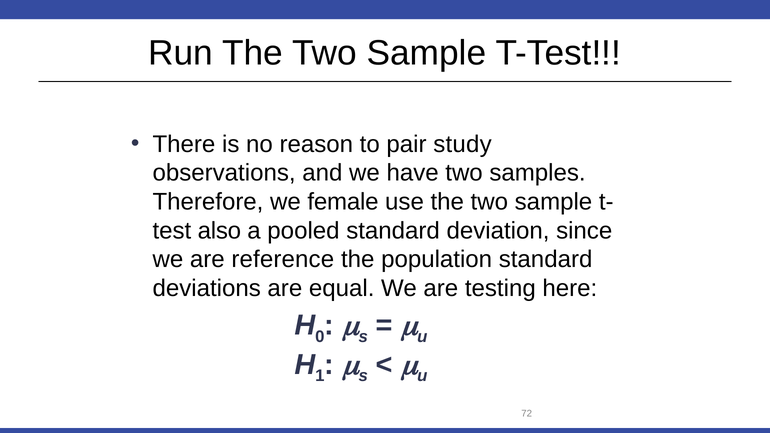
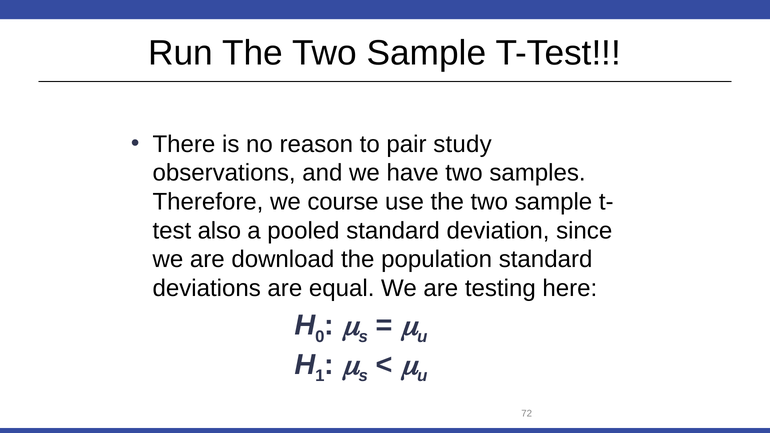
female: female -> course (343, 202)
reference: reference -> download (283, 260)
